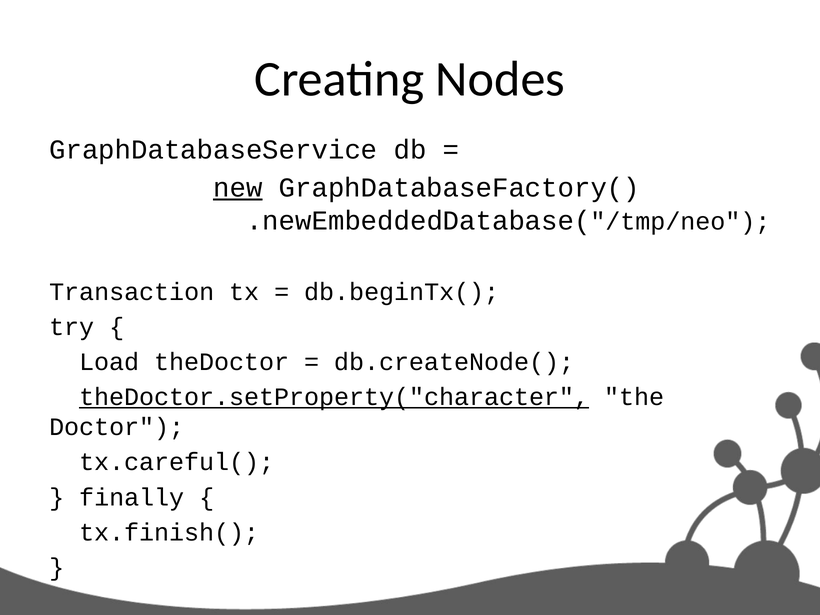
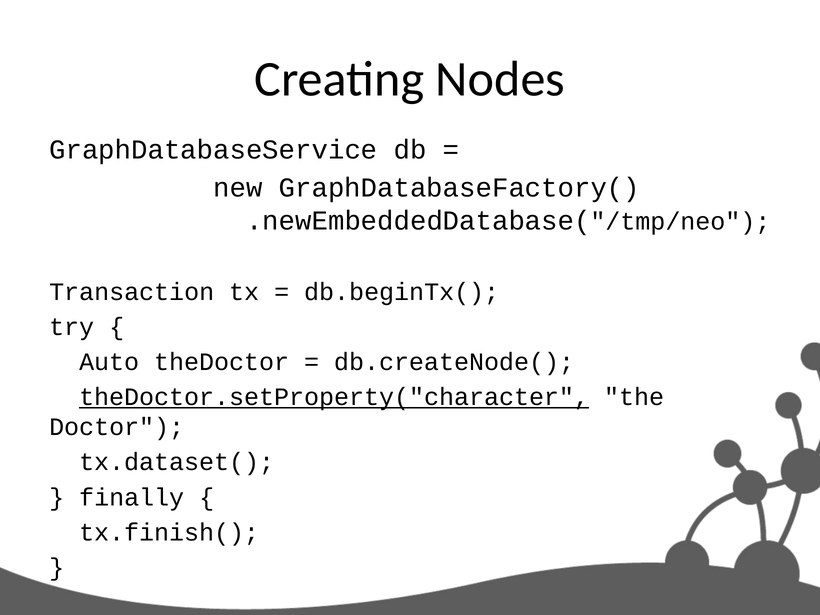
new underline: present -> none (238, 188)
Load: Load -> Auto (109, 362)
tx.careful(: tx.careful( -> tx.dataset( (177, 462)
